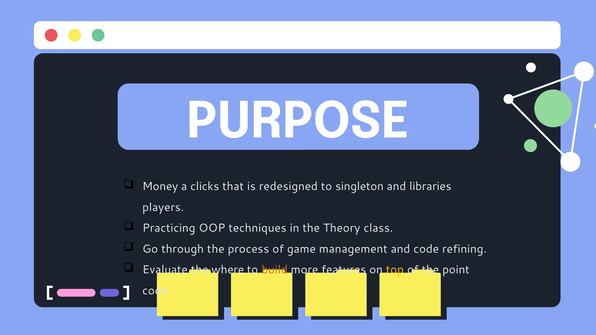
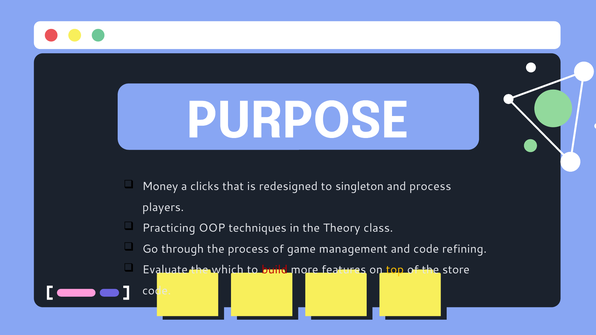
and libraries: libraries -> process (430, 187)
where: where -> which (228, 270)
build colour: orange -> red (275, 270)
point: point -> store (456, 270)
